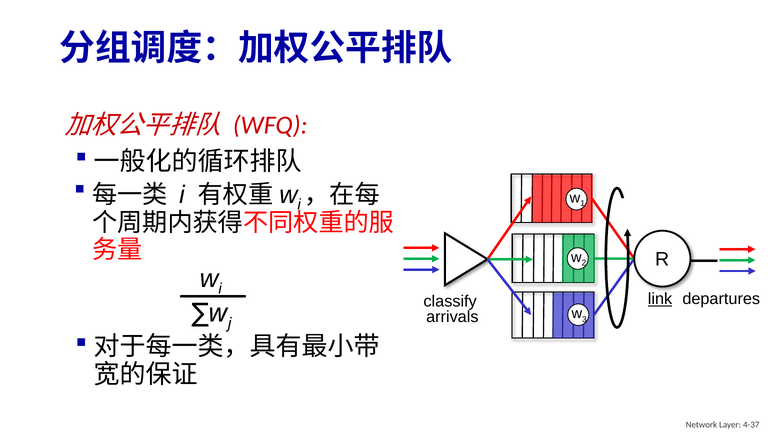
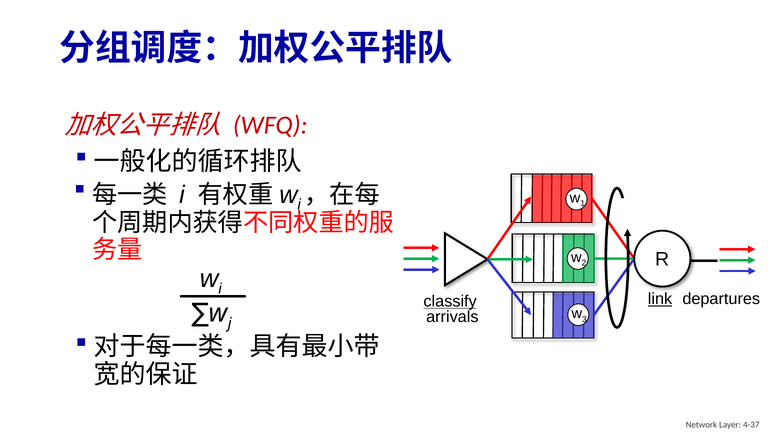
classify underline: none -> present (450, 301)
